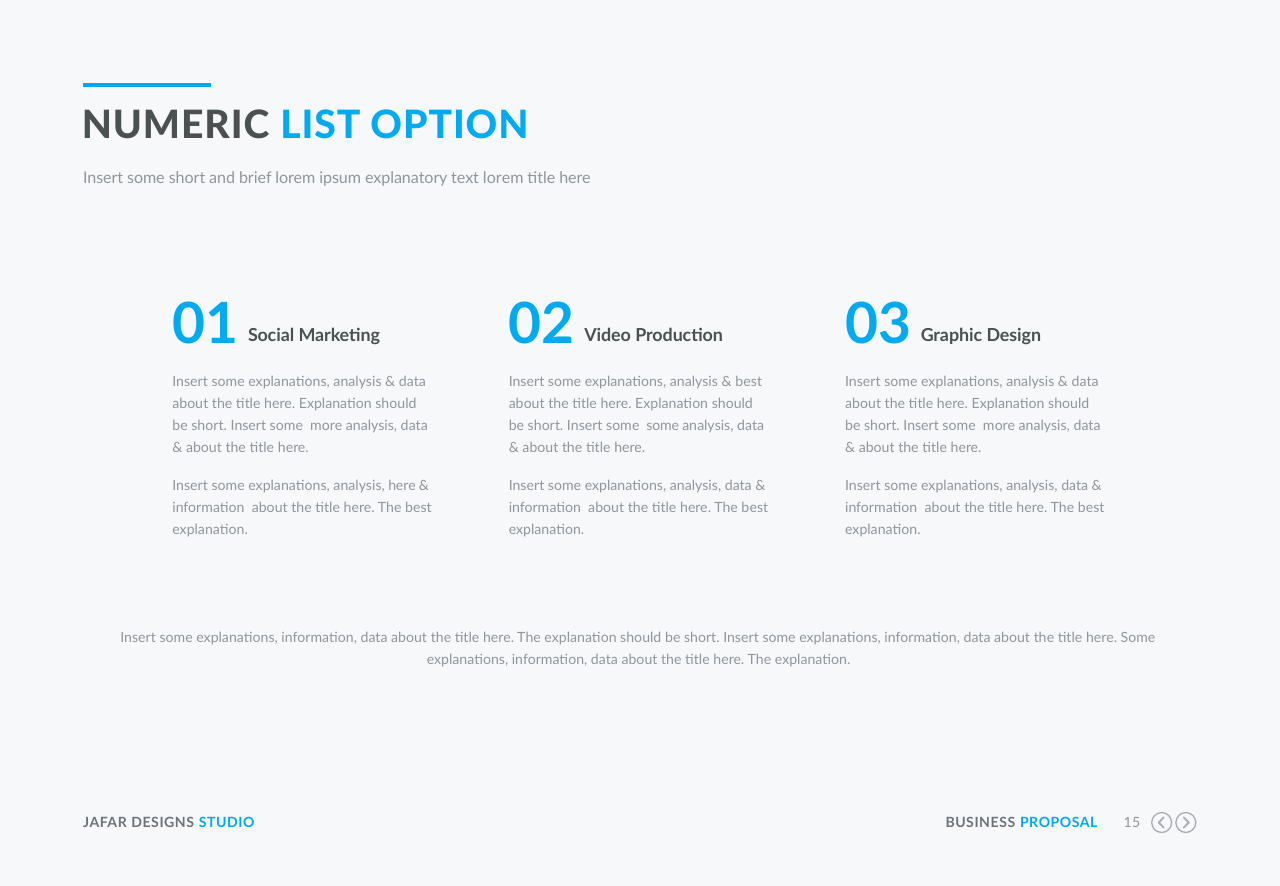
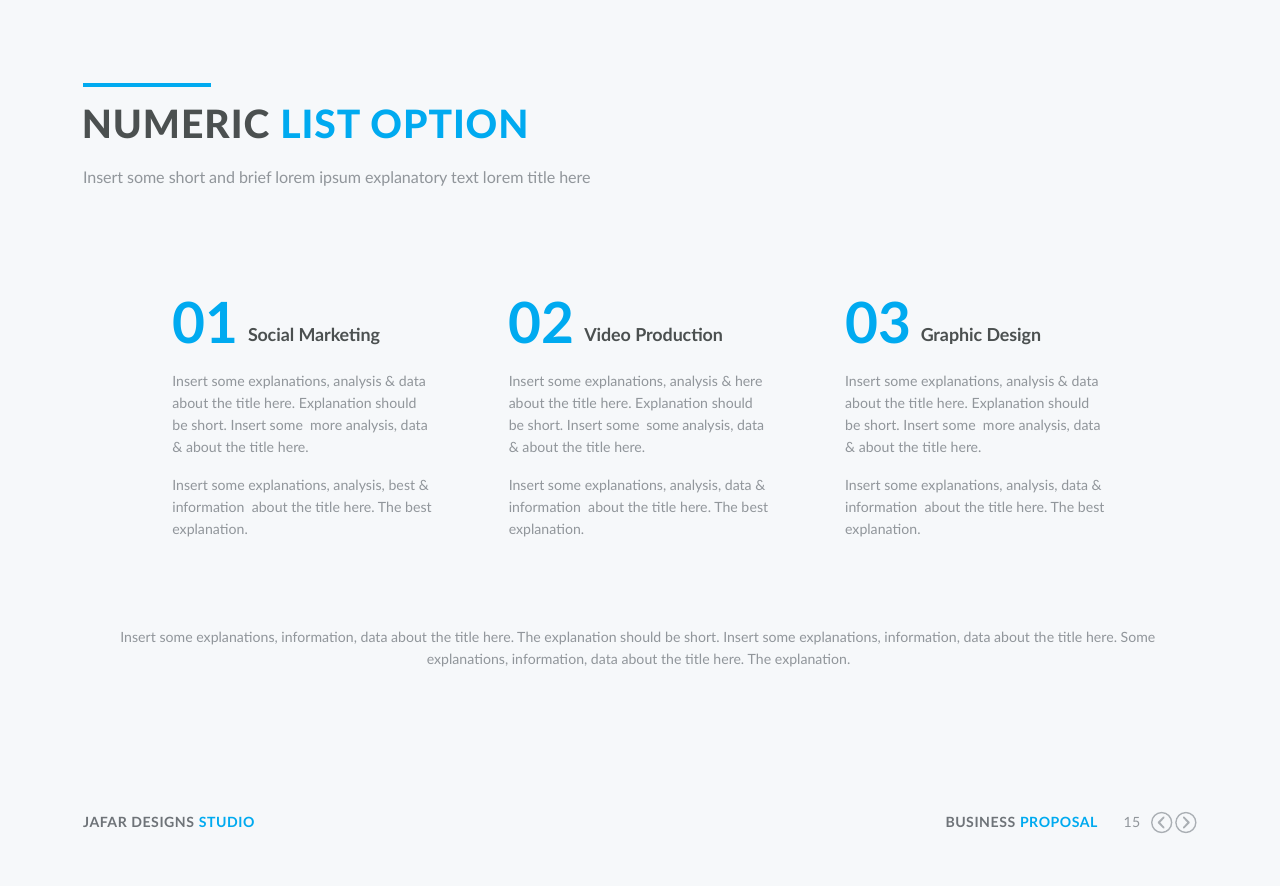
best: best -> here (749, 382)
analysis here: here -> best (402, 486)
